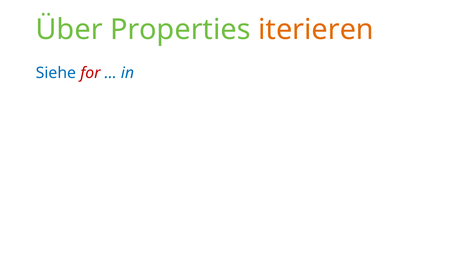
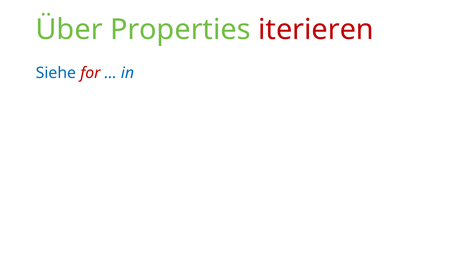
iterieren colour: orange -> red (316, 30)
